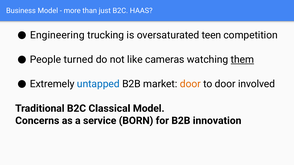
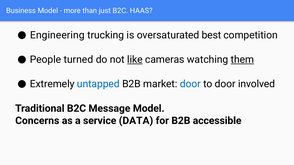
teen: teen -> best (211, 35)
like underline: none -> present (135, 60)
door colour: orange -> blue (190, 84)
Classical: Classical -> Message (109, 109)
BORN: BORN -> DATA (136, 121)
innovation: innovation -> accessible (217, 121)
